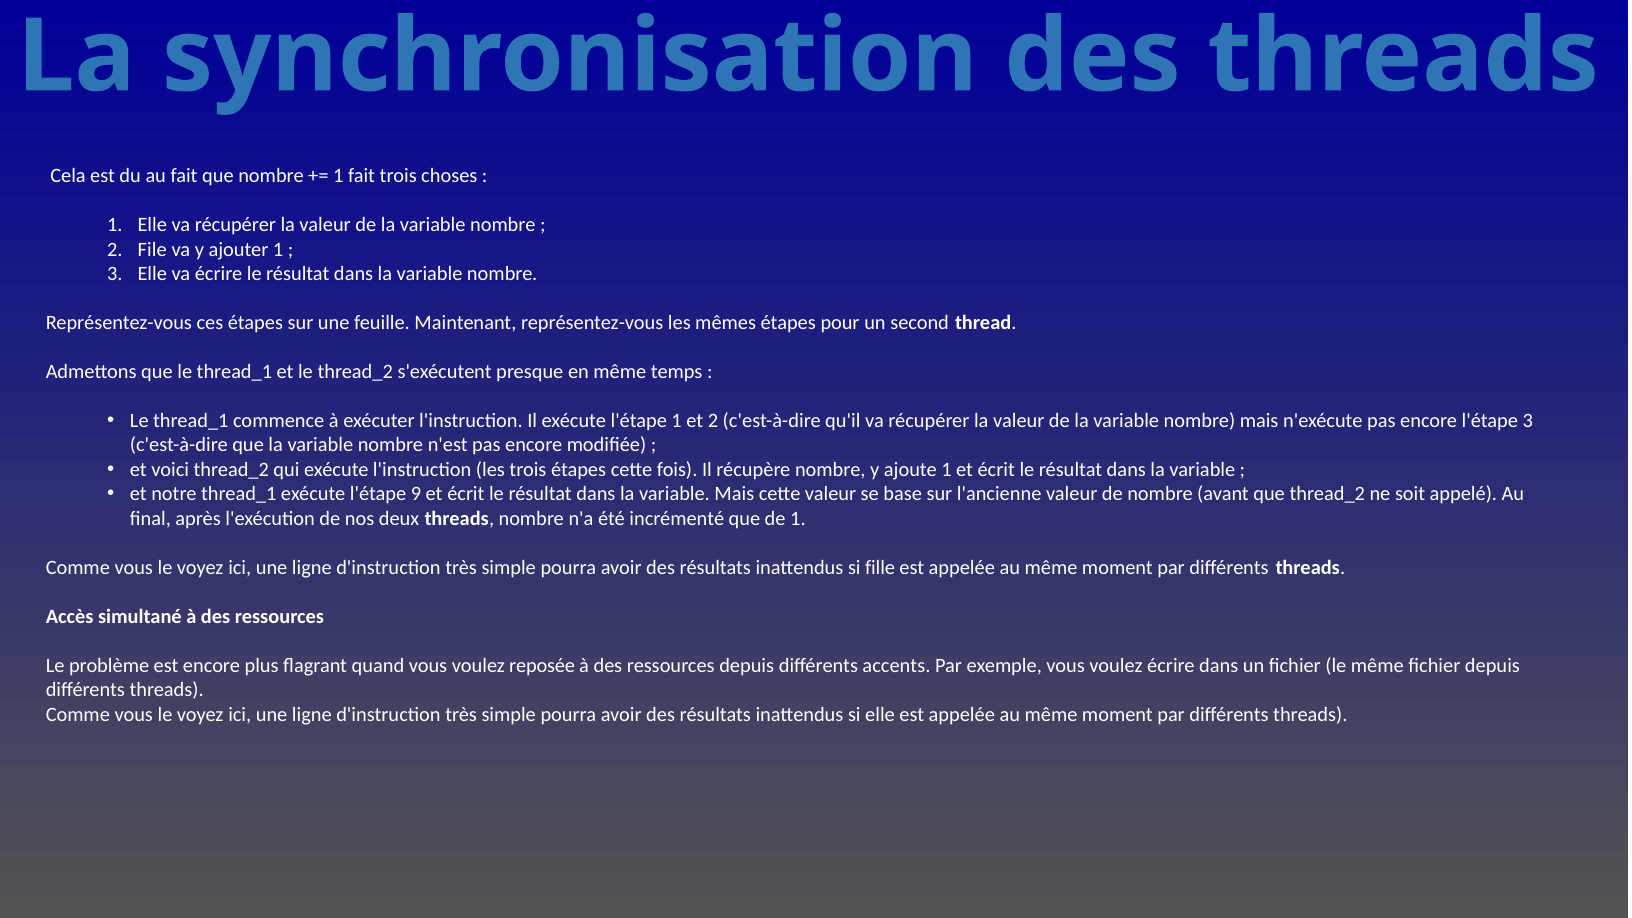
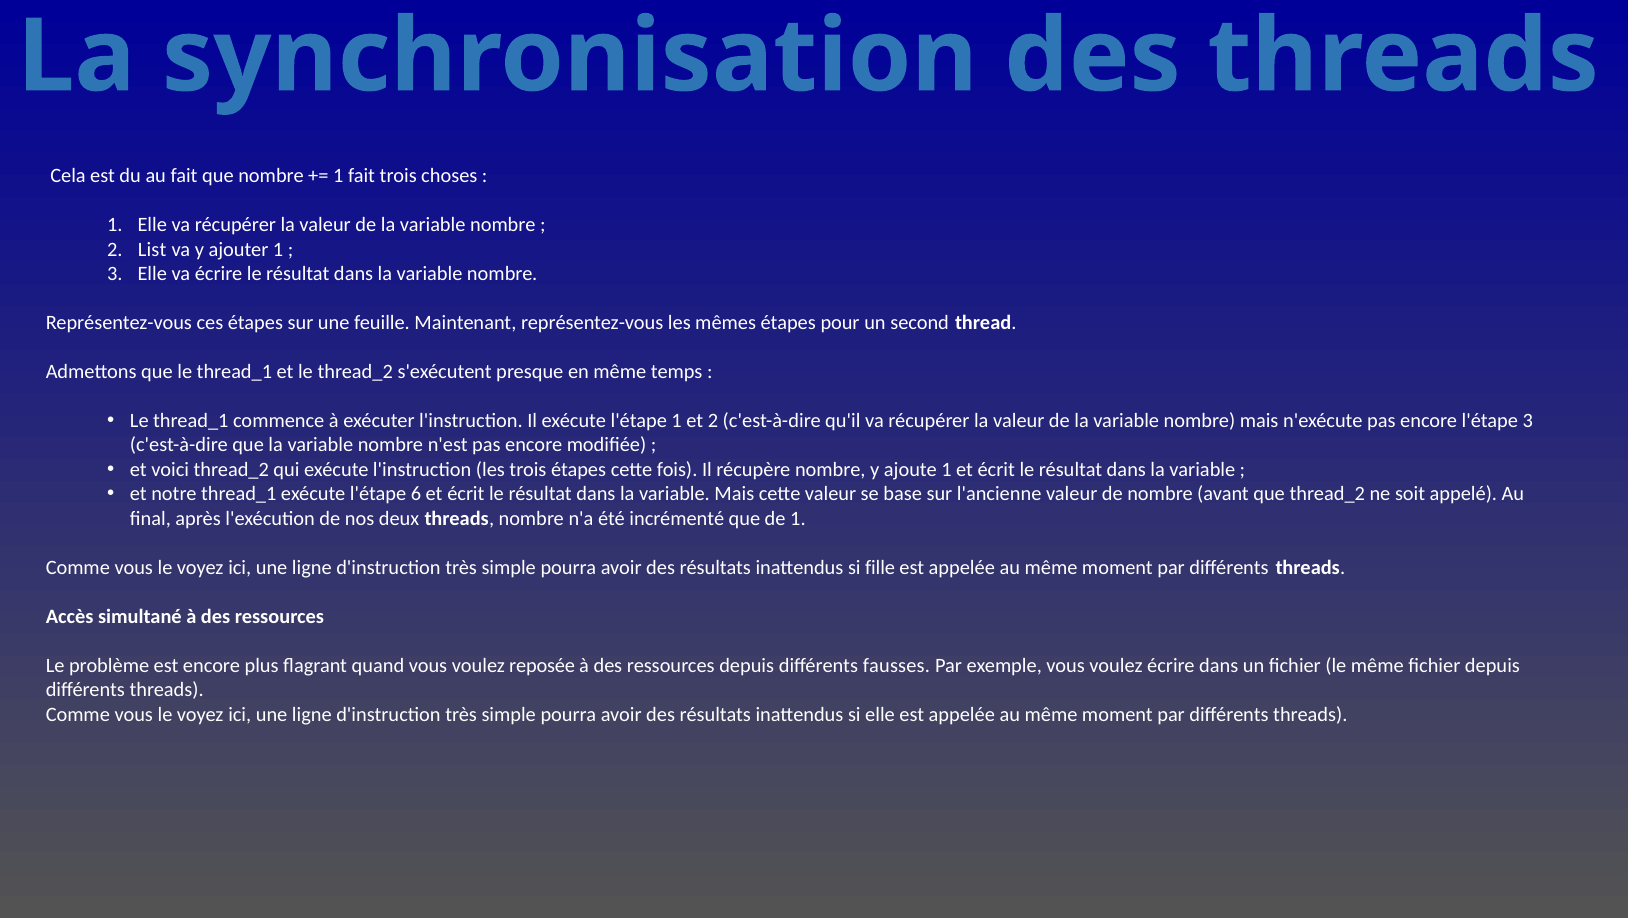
File: File -> List (152, 249)
9: 9 -> 6 (416, 494)
accents: accents -> fausses (896, 666)
